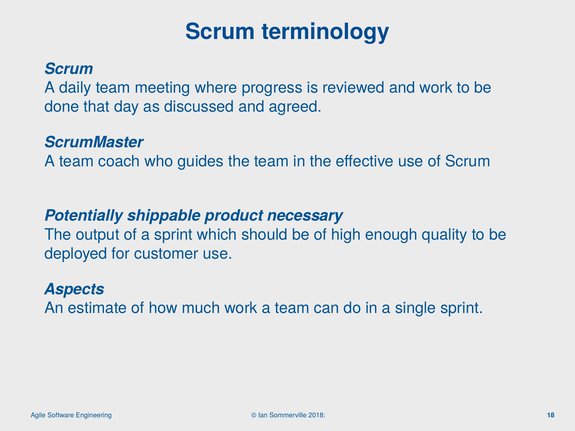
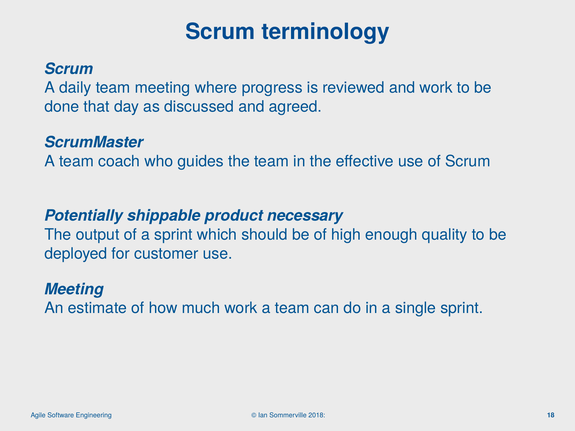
Aspects: Aspects -> Meeting (74, 289)
